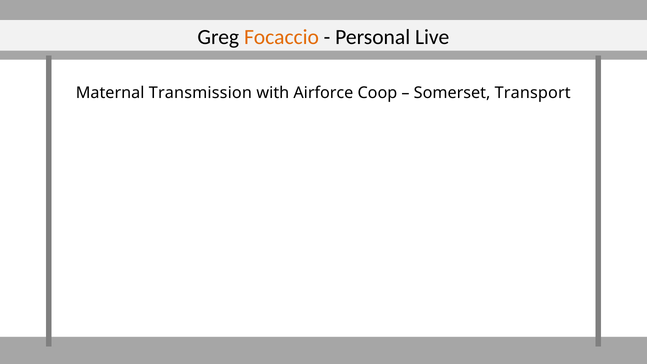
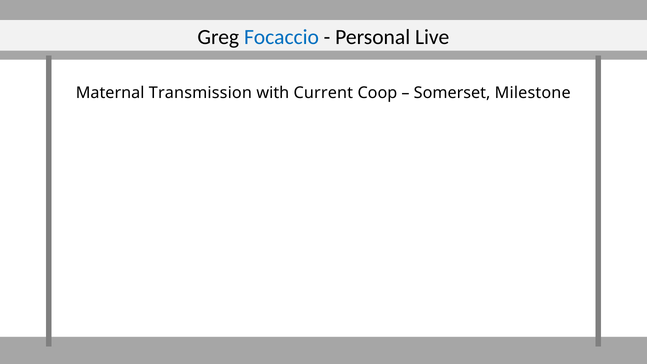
Focaccio colour: orange -> blue (281, 37)
Airforce: Airforce -> Current (323, 93)
Transport: Transport -> Milestone (533, 93)
